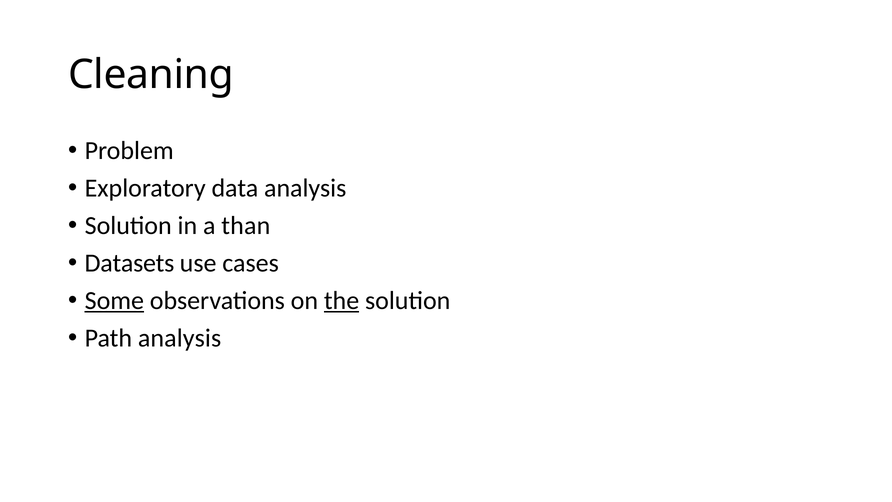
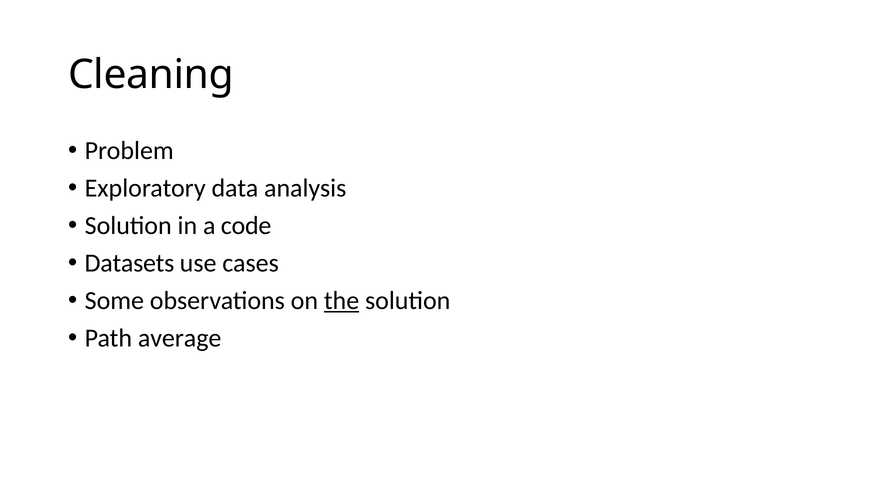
than: than -> code (246, 226)
Some underline: present -> none (114, 300)
Path analysis: analysis -> average (180, 338)
